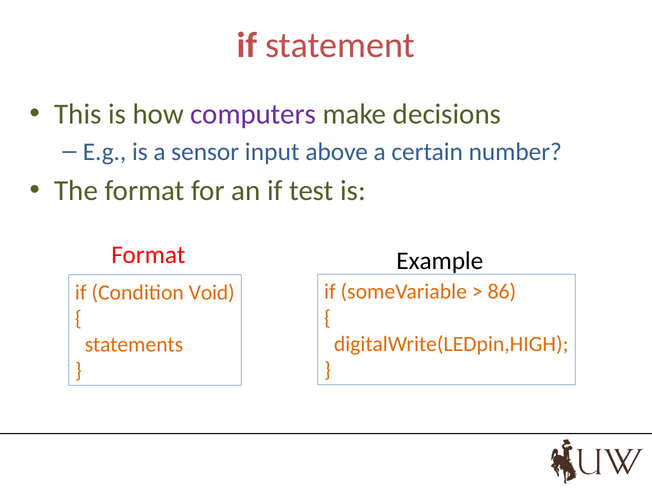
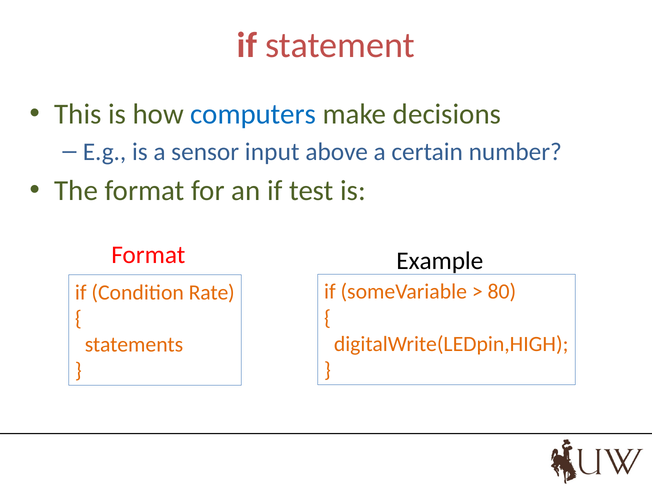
computers colour: purple -> blue (253, 114)
86: 86 -> 80 (502, 292)
Void: Void -> Rate (212, 292)
